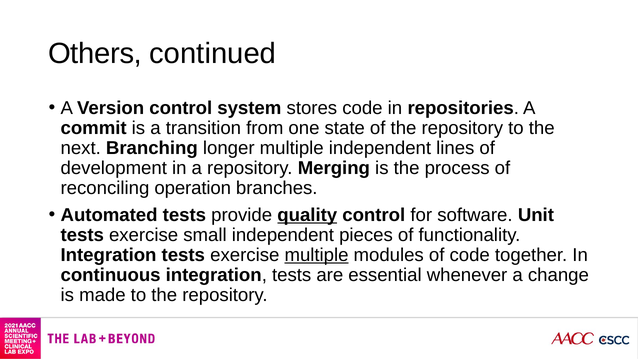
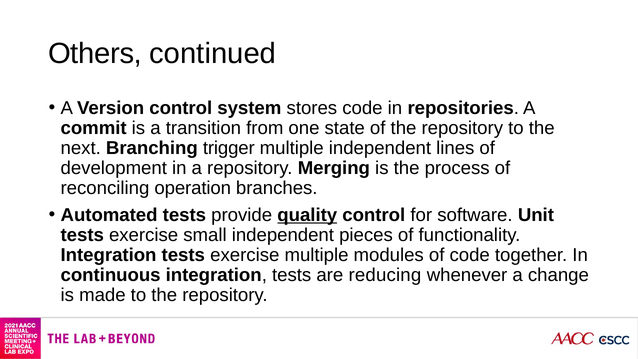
longer: longer -> trigger (229, 148)
multiple underline: present -> none (317, 255)
essential: essential -> reducing (385, 275)
